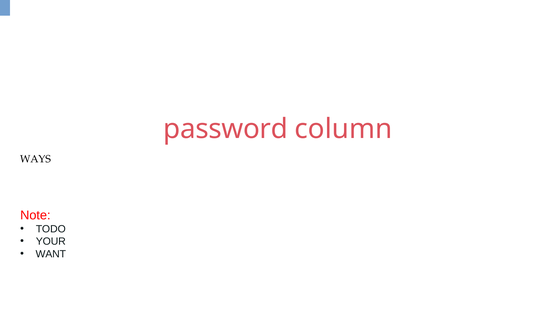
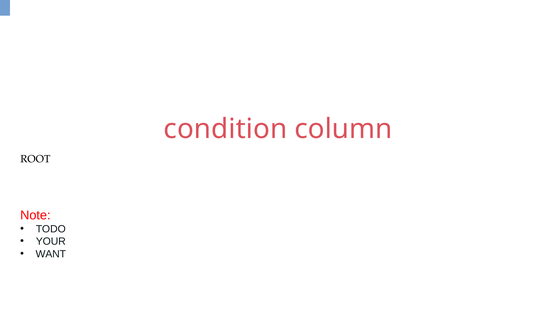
password: password -> condition (225, 129)
WAYS: WAYS -> ROOT (35, 159)
